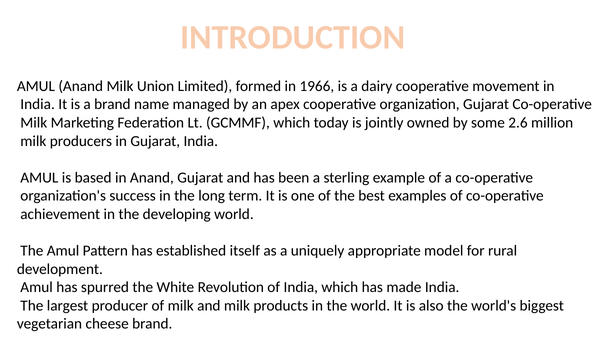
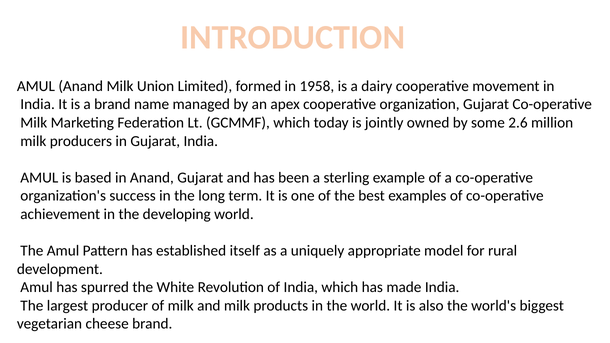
1966: 1966 -> 1958 (317, 86)
